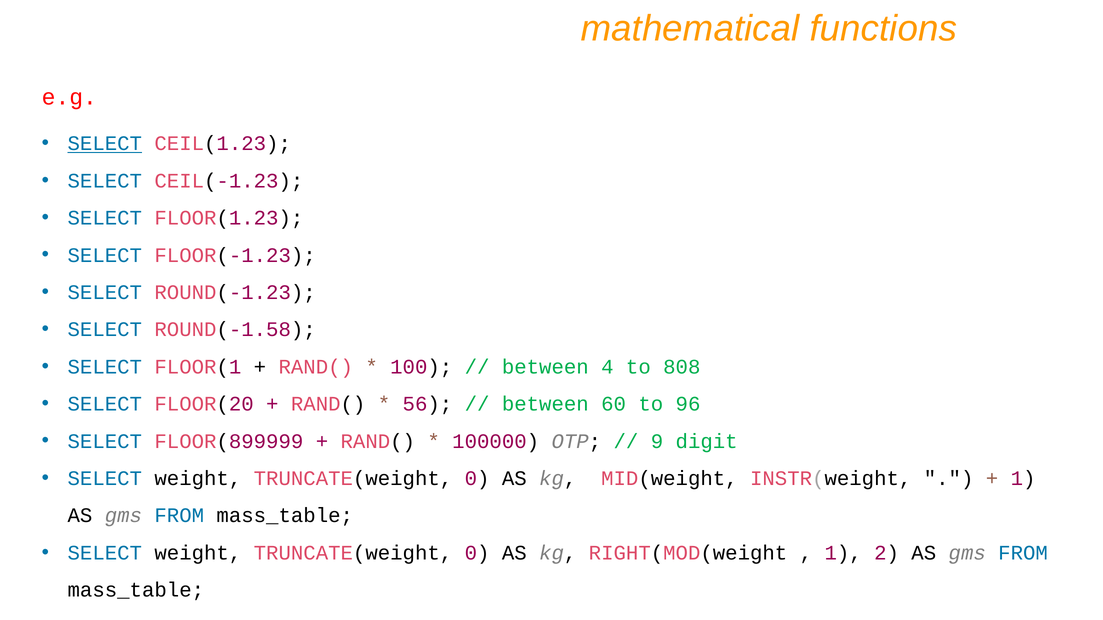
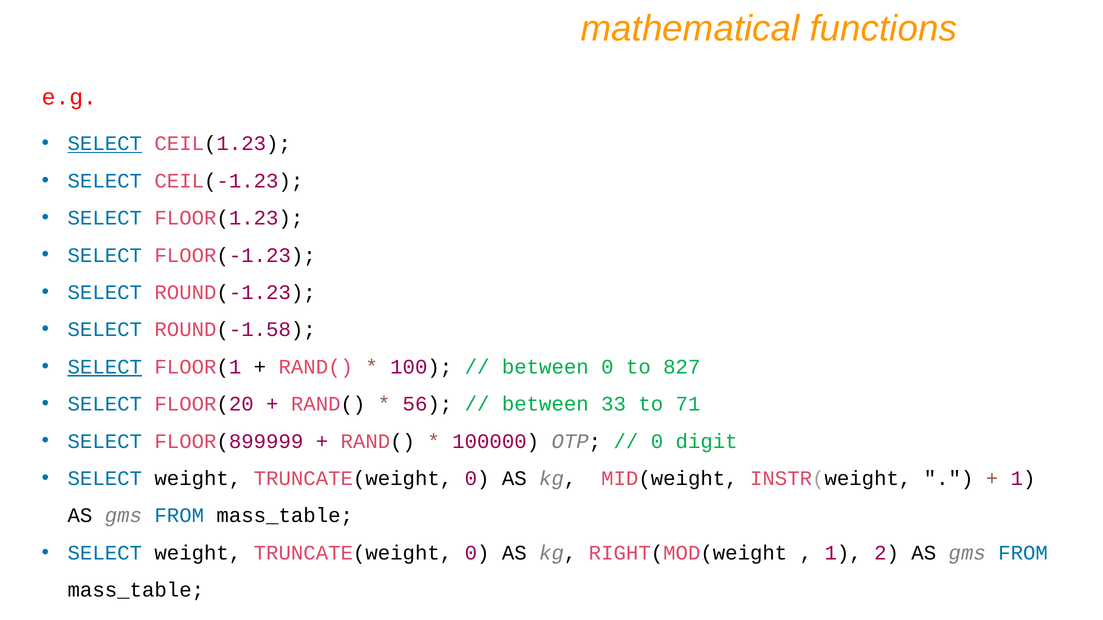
SELECT underline: none -> present (105, 367)
between 4: 4 -> 0 (607, 367)
808: 808 -> 827 (682, 367)
60: 60 -> 33 (614, 404)
96: 96 -> 71 (688, 404)
9: 9 -> 0 (657, 442)
